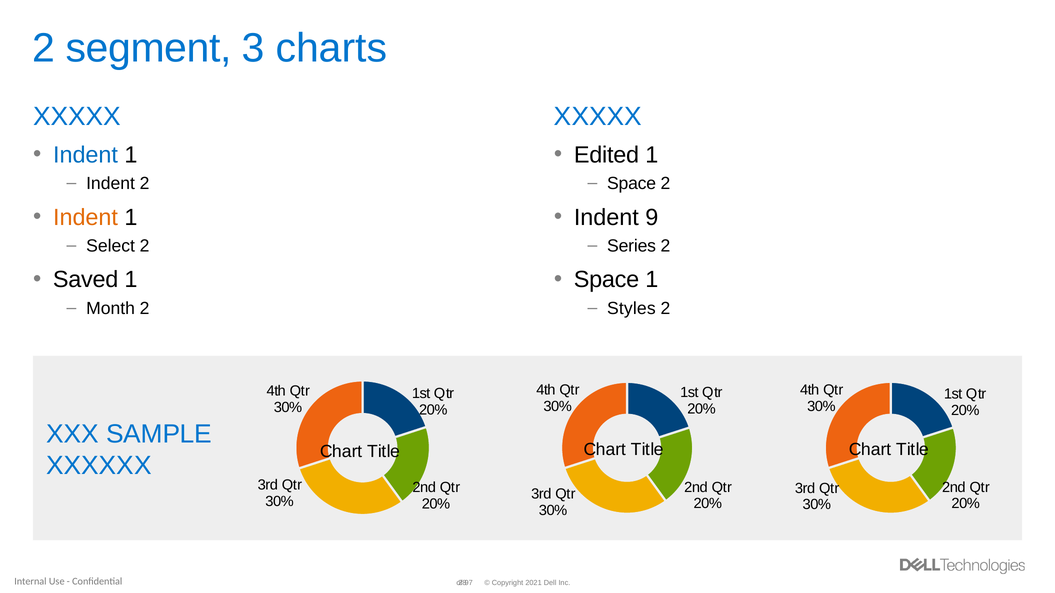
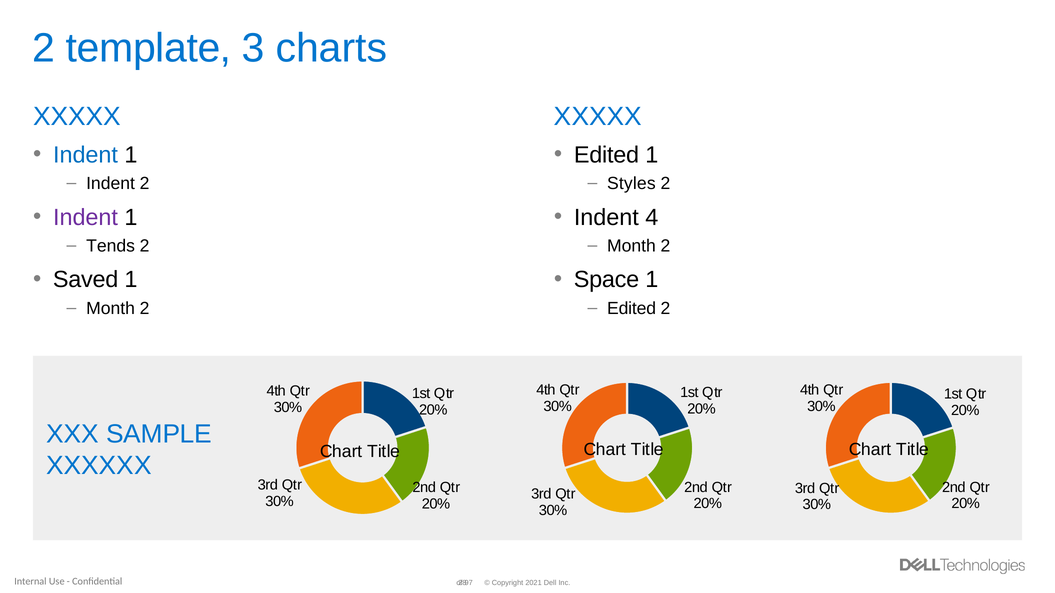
segment: segment -> template (149, 48)
Space: Space -> Styles (631, 184)
Indent colour: orange -> purple (86, 217)
9: 9 -> 4 (652, 217)
Select: Select -> Tends (111, 246)
Series: Series -> Month (631, 246)
Styles: Styles -> Edited (632, 309)
